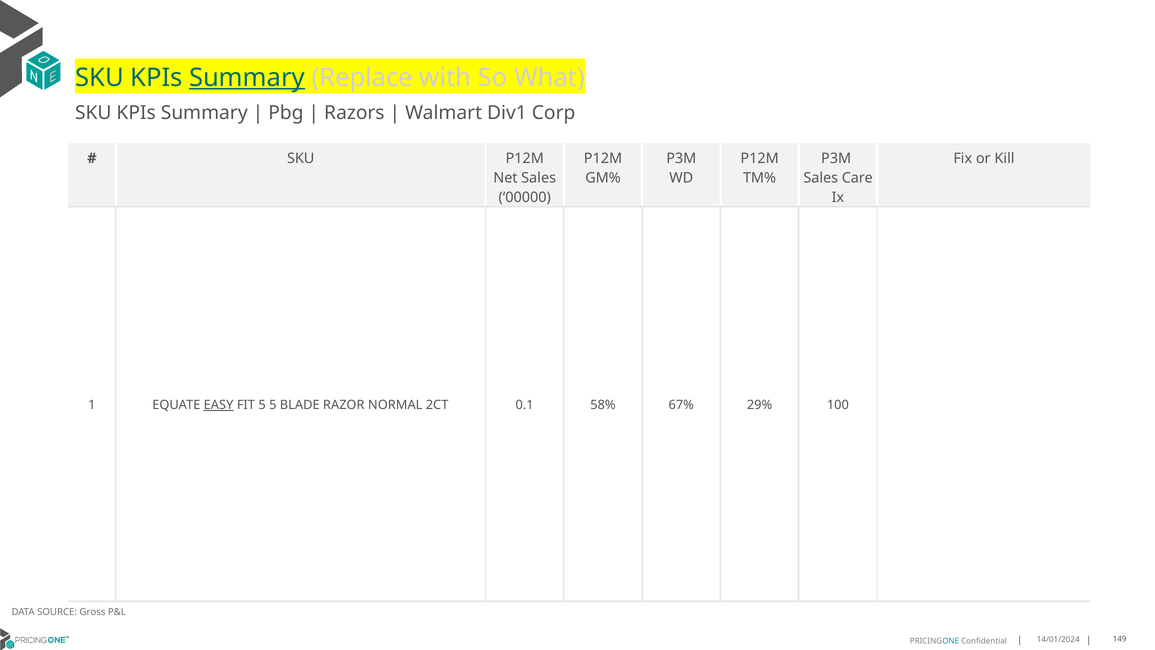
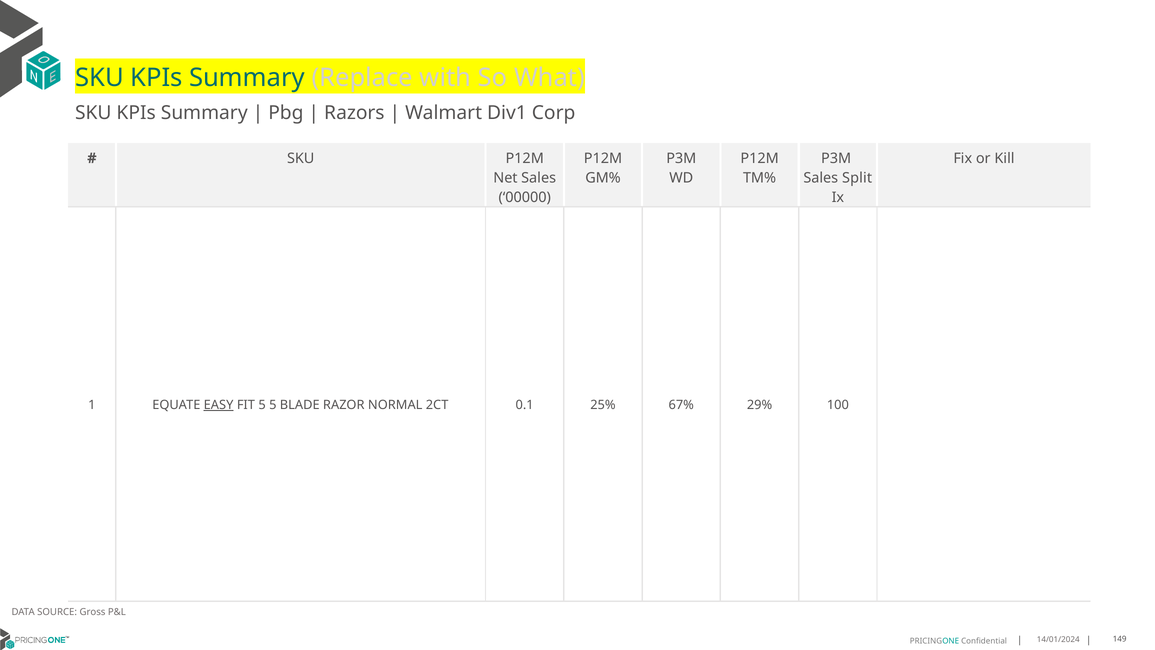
Summary underline: present -> none (247, 78)
Care: Care -> Split (857, 178)
58%: 58% -> 25% (603, 405)
